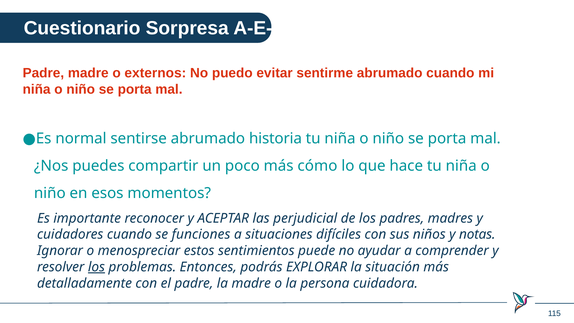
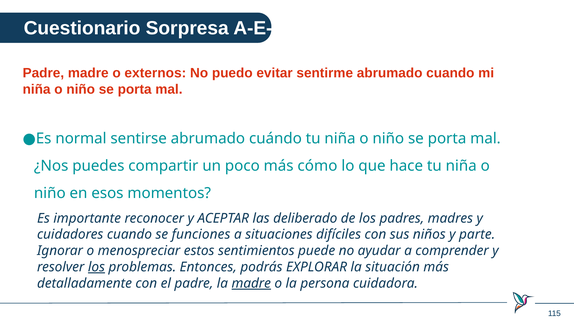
historia: historia -> cuándo (275, 139)
perjudicial: perjudicial -> deliberado (305, 218)
notas: notas -> parte (477, 234)
madre underline: none -> present (251, 283)
